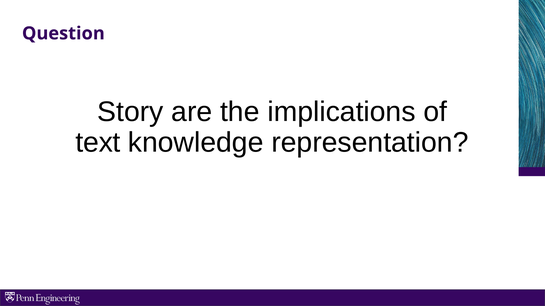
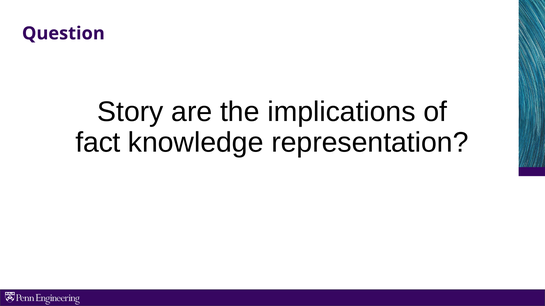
text: text -> fact (98, 143)
